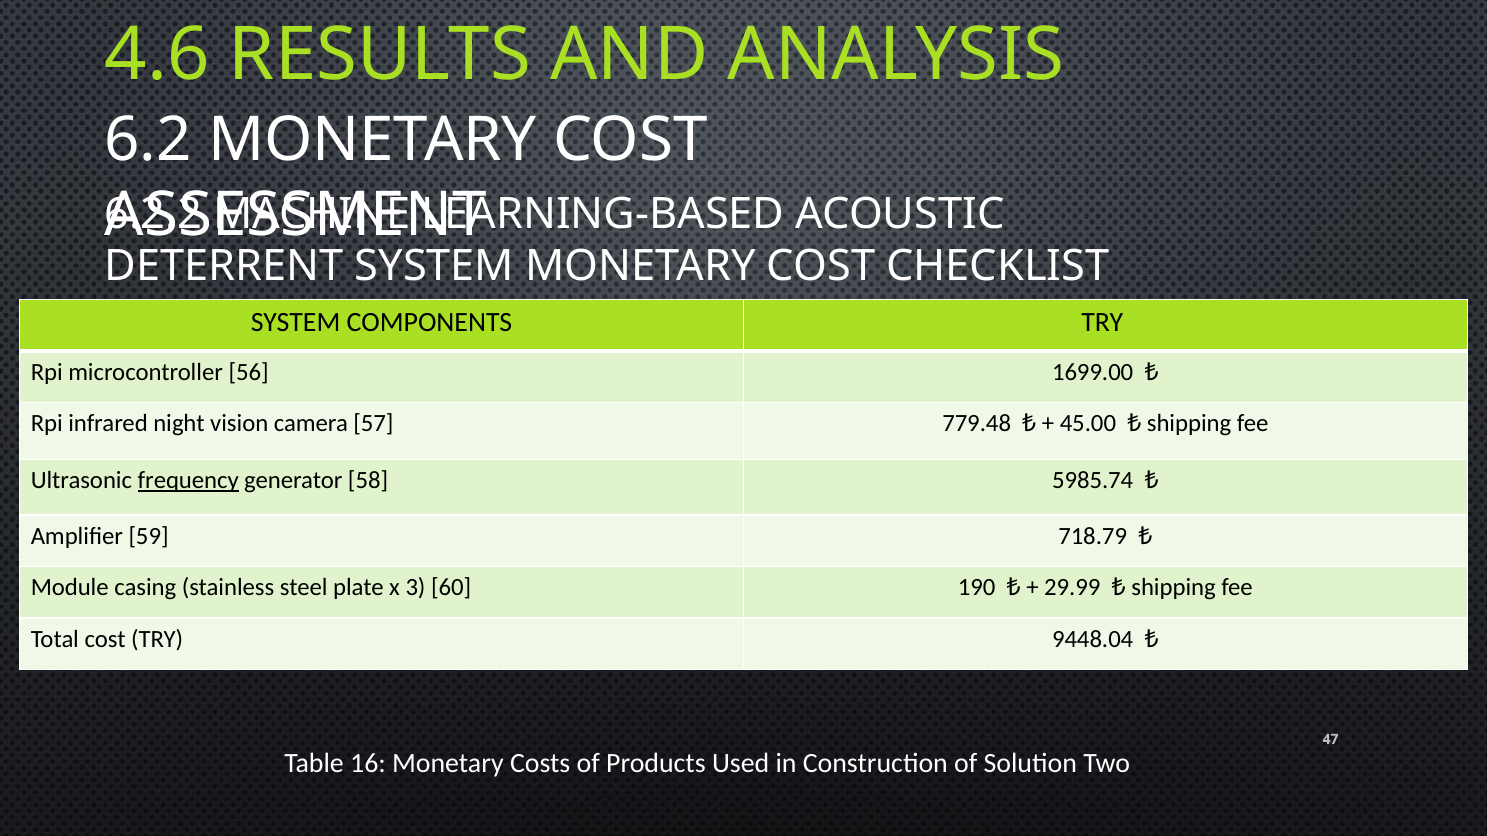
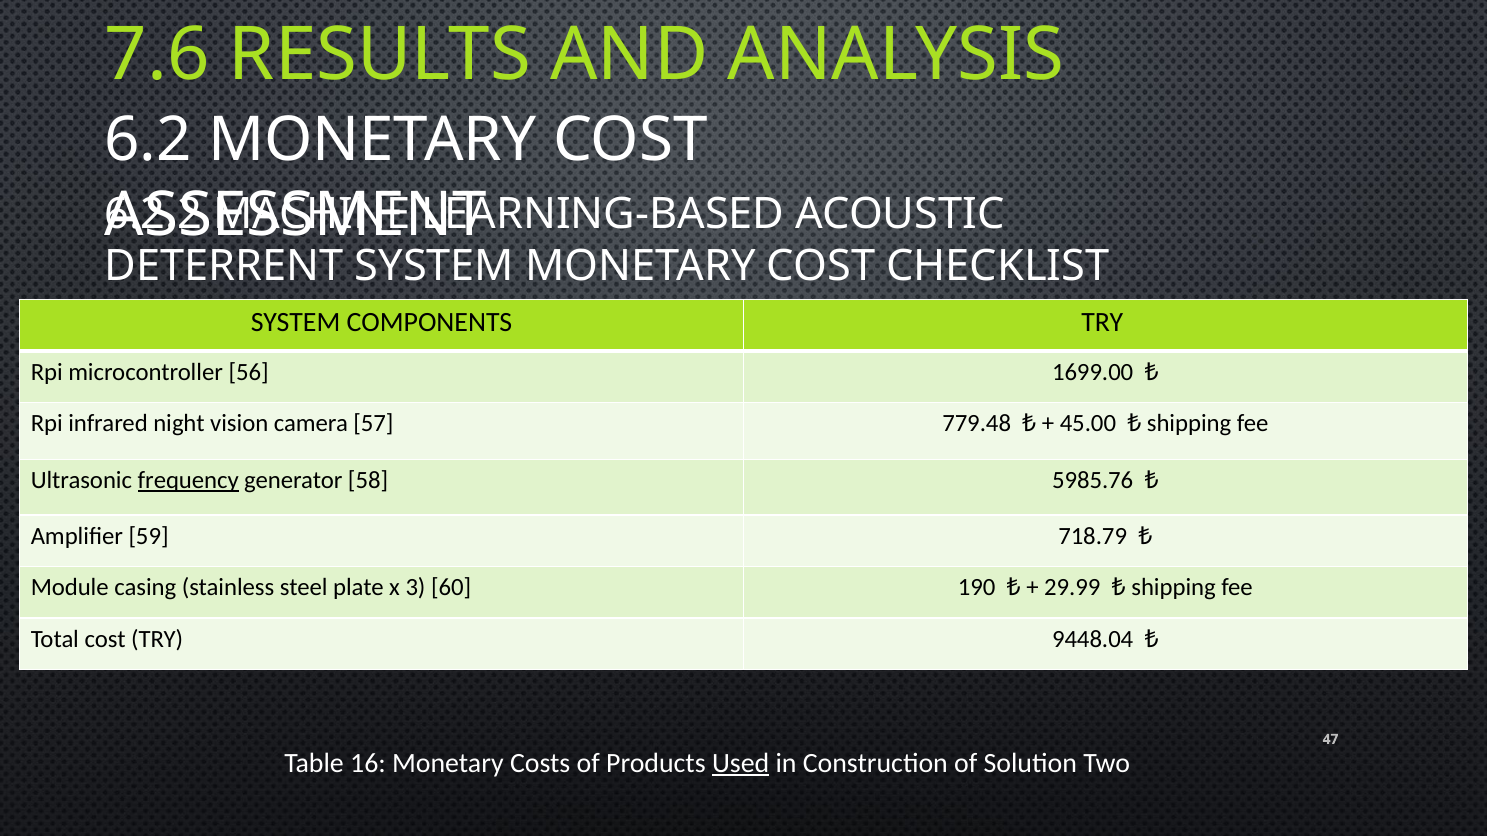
4.6: 4.6 -> 7.6 (157, 55)
5985.74: 5985.74 -> 5985.76 (1093, 481)
Used underline: none -> present (741, 764)
